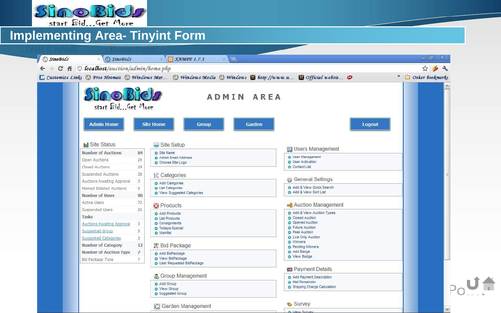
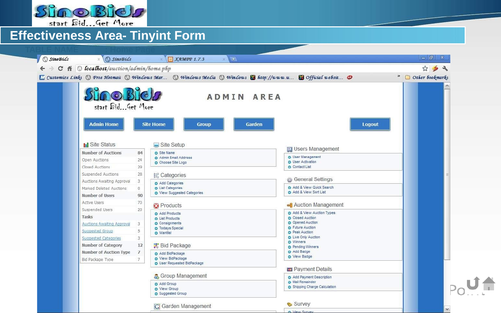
Implementing: Implementing -> Effectiveness (51, 36)
